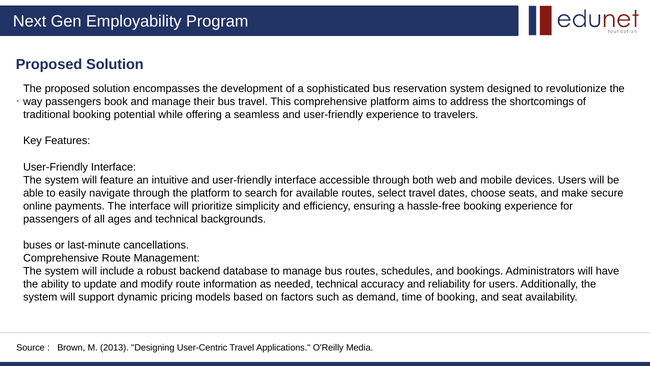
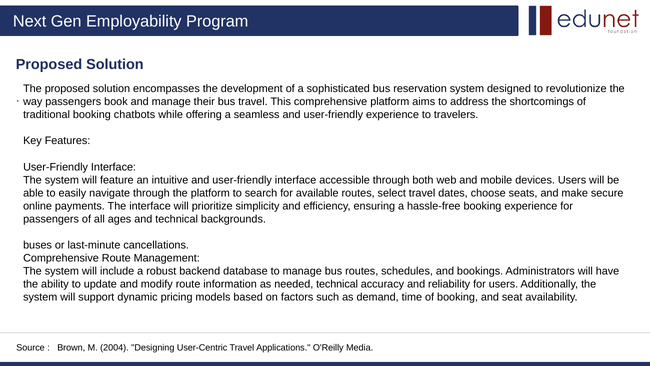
potential: potential -> chatbots (135, 115)
2013: 2013 -> 2004 (114, 348)
